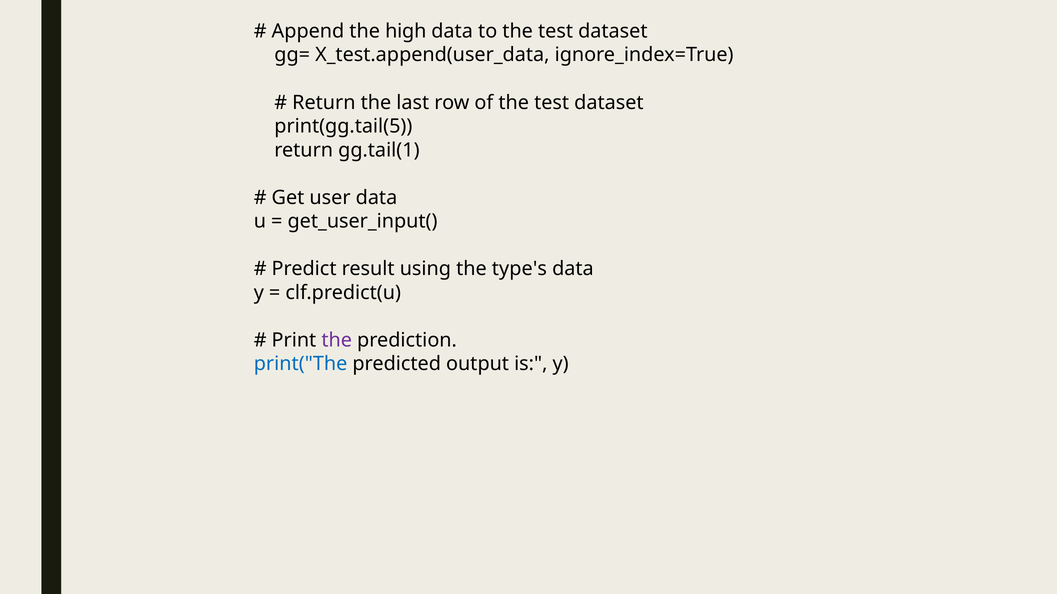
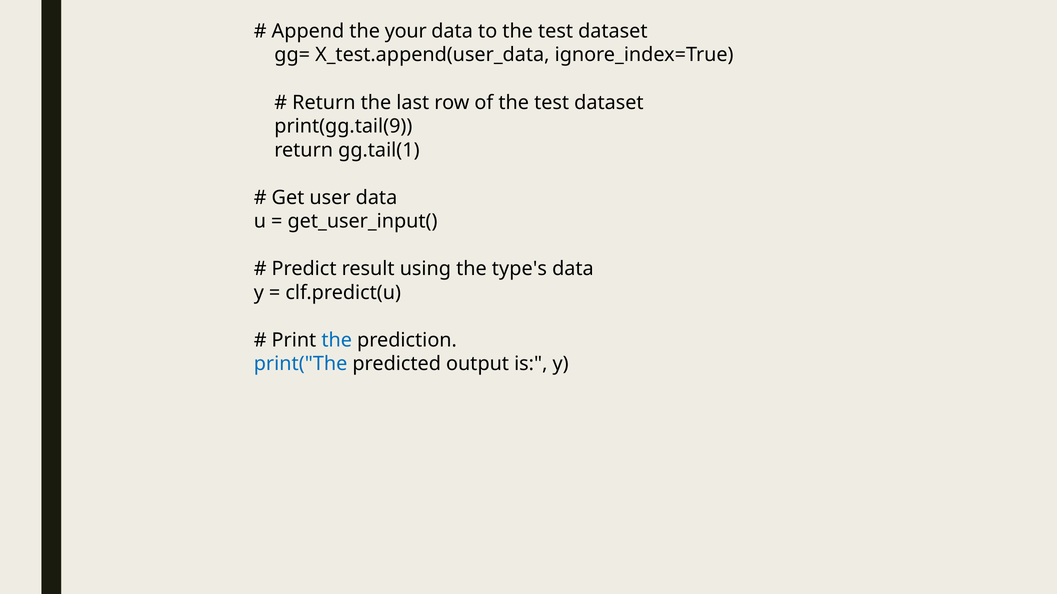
high: high -> your (406, 31)
print(gg.tail(5: print(gg.tail(5 -> print(gg.tail(9 (343, 126)
the colour: purple -> blue (337, 340)
